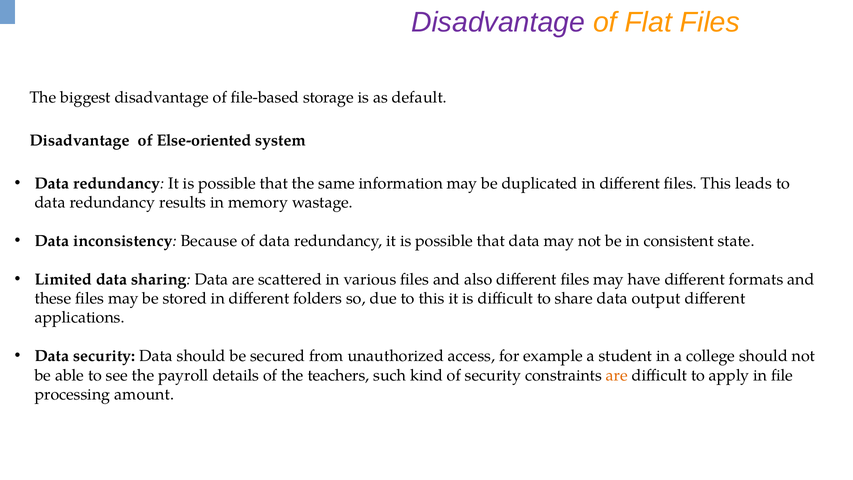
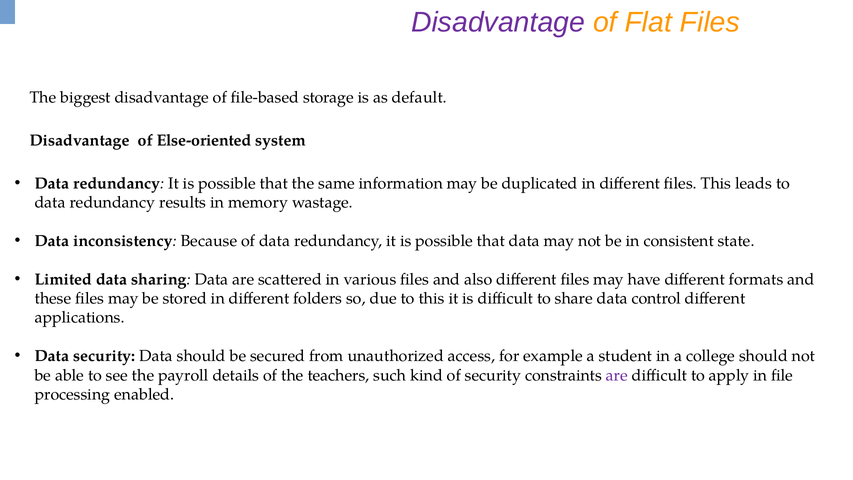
output: output -> control (656, 298)
are colour: orange -> purple (617, 375)
amount: amount -> enabled (144, 394)
